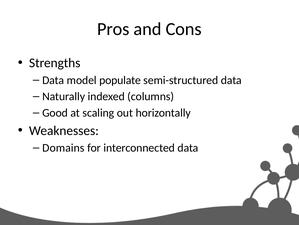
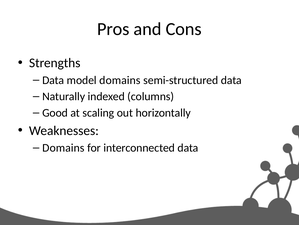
model populate: populate -> domains (120, 80)
